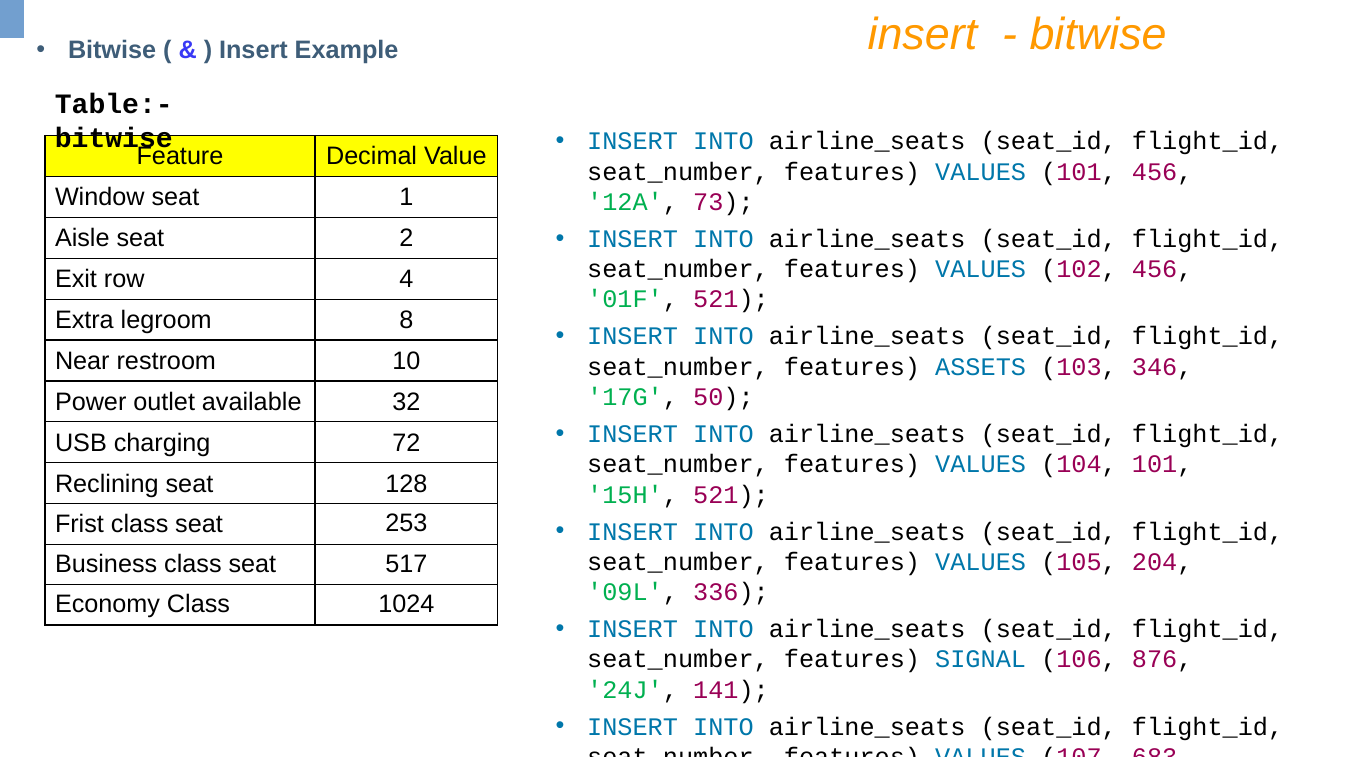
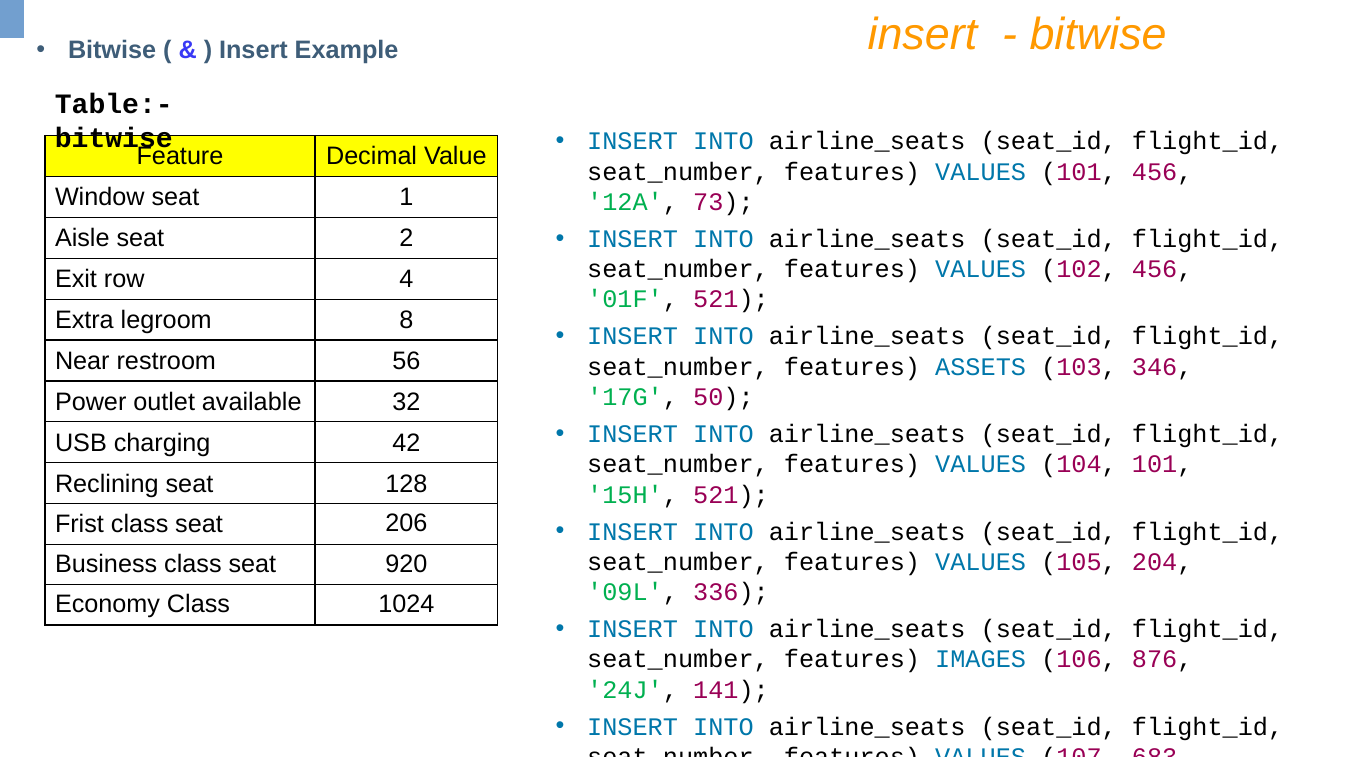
10: 10 -> 56 (406, 361)
72: 72 -> 42 (406, 443)
253: 253 -> 206 (406, 523)
517: 517 -> 920 (406, 563)
SIGNAL: SIGNAL -> IMAGES (981, 659)
